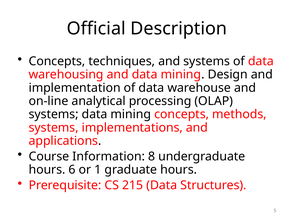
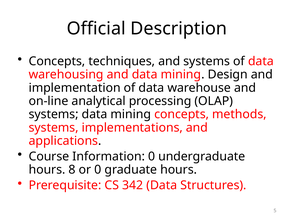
Information 8: 8 -> 0 (152, 156)
6: 6 -> 8 (72, 169)
or 1: 1 -> 0 (98, 169)
215: 215 -> 342 (133, 185)
